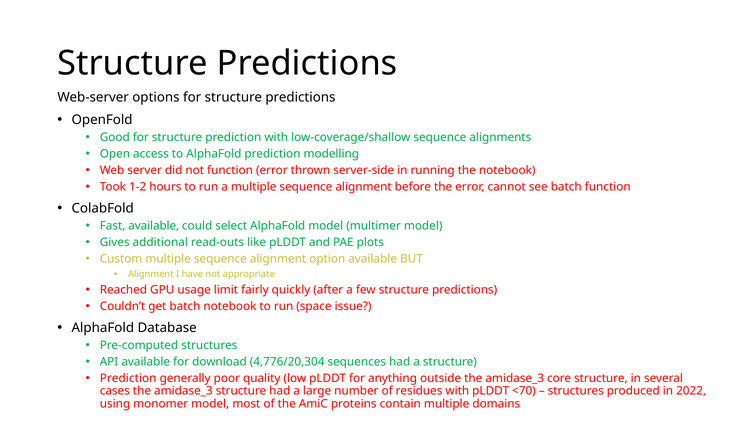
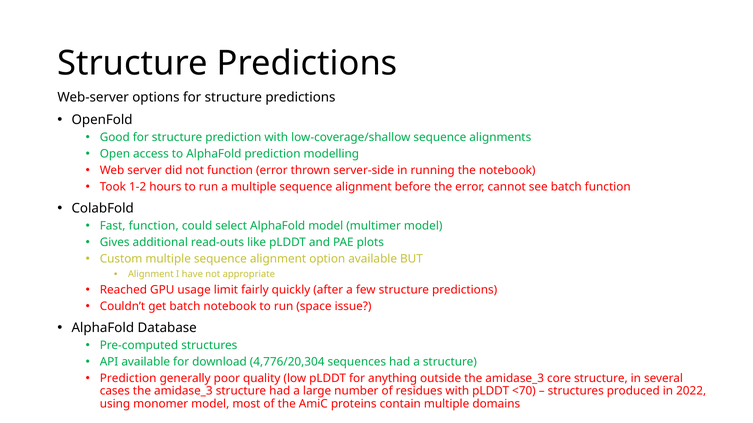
Fast available: available -> function (154, 226)
